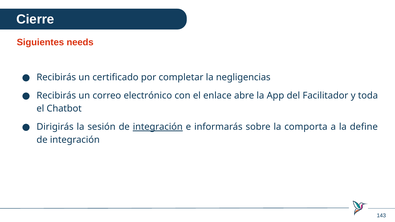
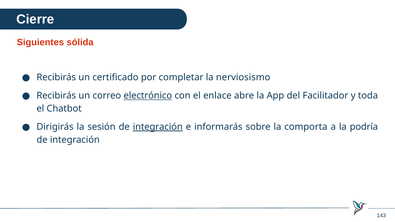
needs: needs -> sólida (80, 42)
negligencias: negligencias -> nerviosismo (243, 77)
electrónico underline: none -> present (148, 96)
define: define -> podría (364, 127)
